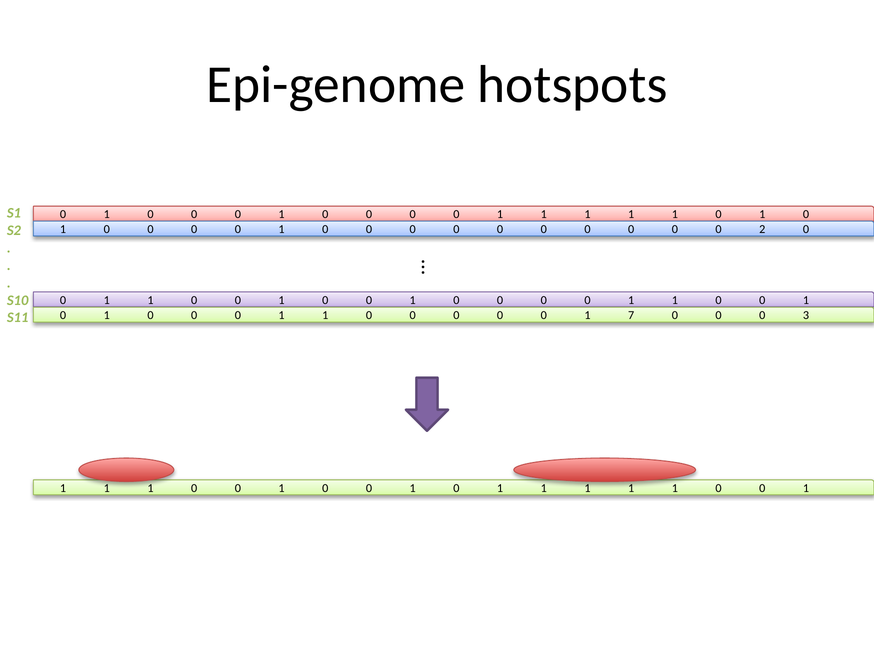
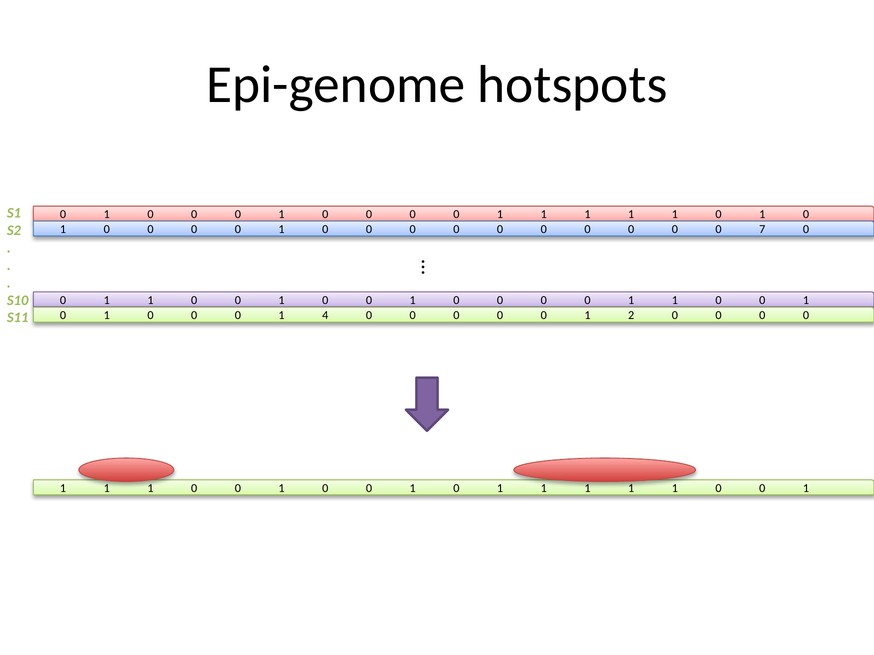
2: 2 -> 7 (762, 230)
1: 1 -> 4 (325, 316)
7: 7 -> 2 (631, 316)
3: 3 -> 0 (806, 316)
